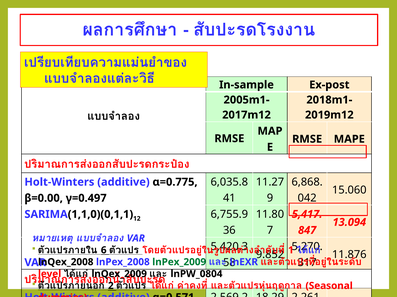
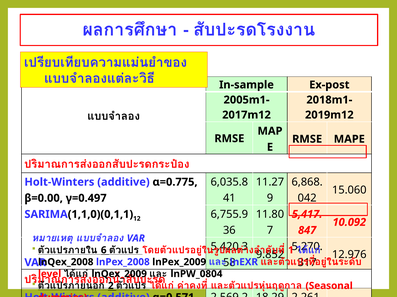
13.094: 13.094 -> 10.092 (349, 223)
11.876: 11.876 -> 12.976 (349, 255)
lnPex_2009 colour: green -> black (179, 263)
